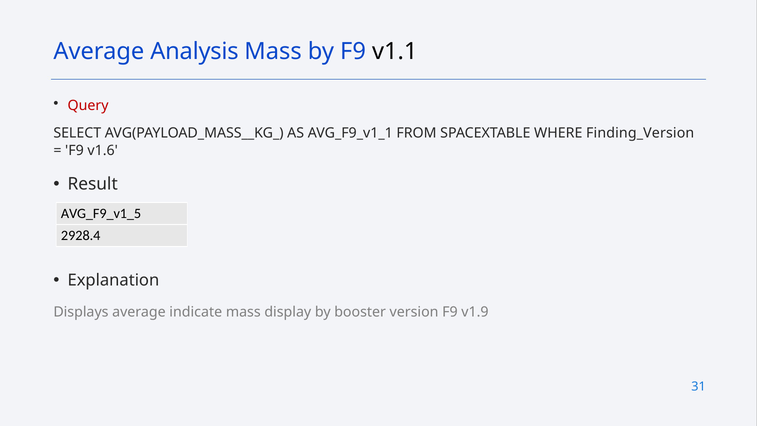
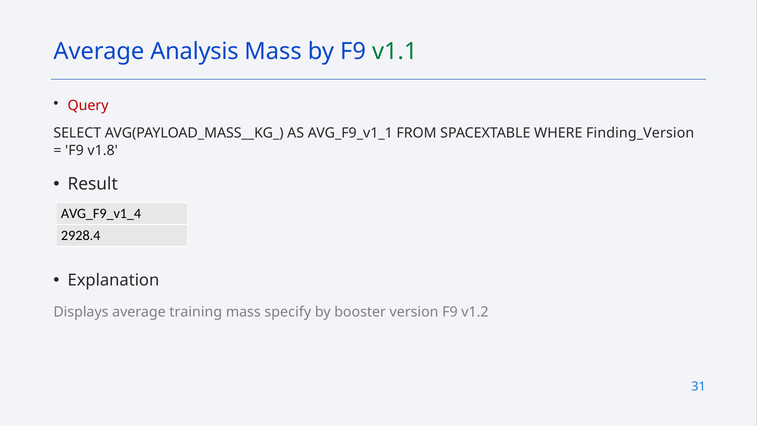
v1.1 colour: black -> green (395, 52)
v1.6: v1.6 -> v1.8 (103, 150)
AVG_F9_v1_5: AVG_F9_v1_5 -> AVG_F9_v1_4 (101, 214)
indicate: indicate -> training (196, 312)
display: display -> specify (288, 312)
v1.9: v1.9 -> v1.2 (475, 312)
